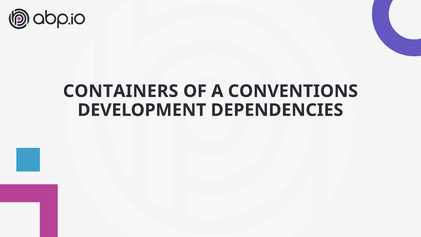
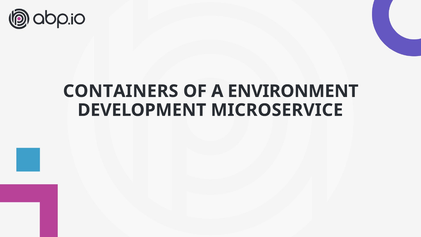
CONVENTIONS: CONVENTIONS -> ENVIRONMENT (293, 91)
DEPENDENCIES: DEPENDENCIES -> MICROSERVICE (277, 110)
